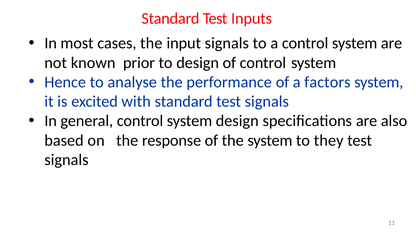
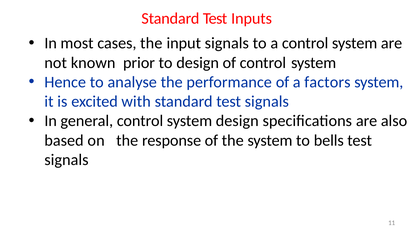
they: they -> bells (329, 140)
